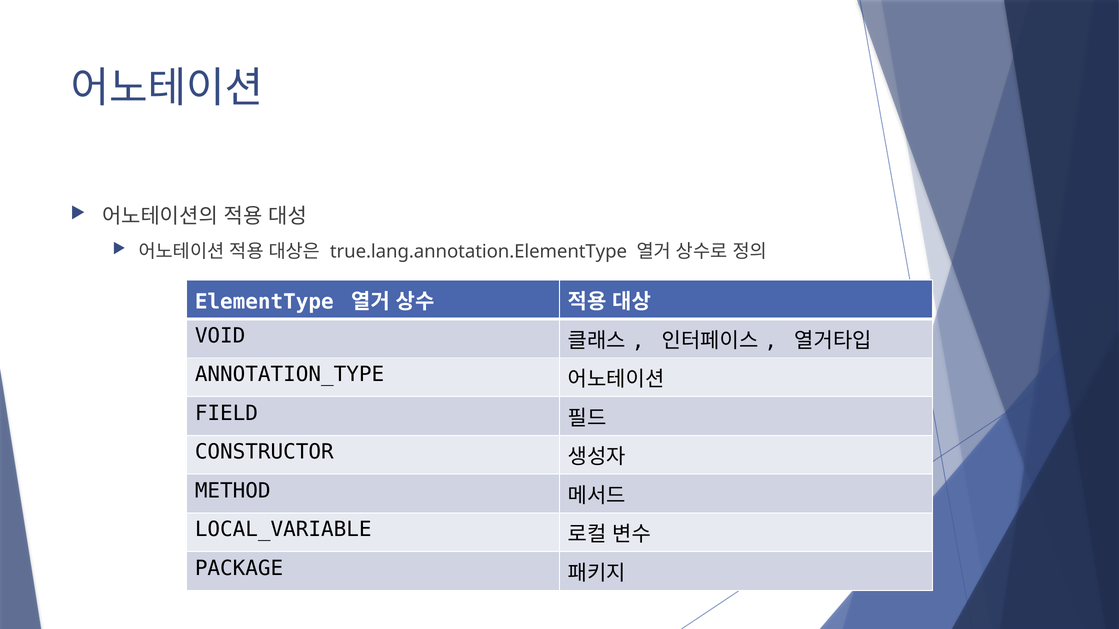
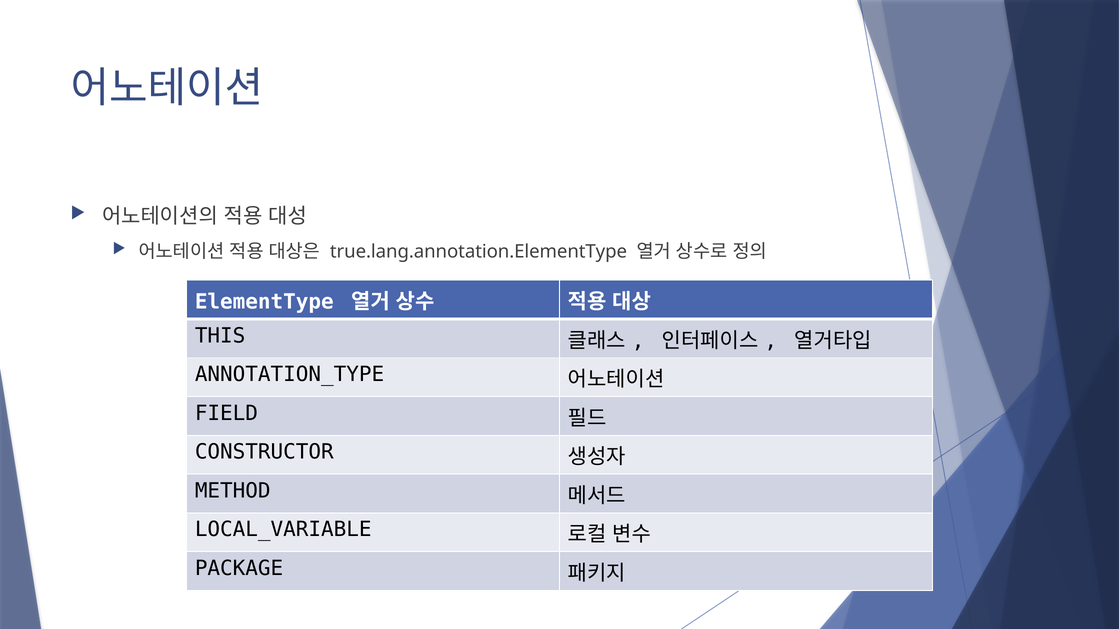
VOID: VOID -> THIS (220, 336)
